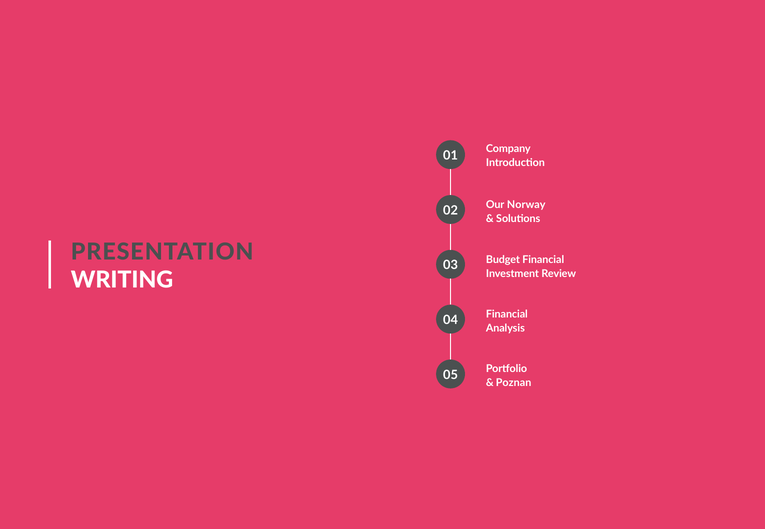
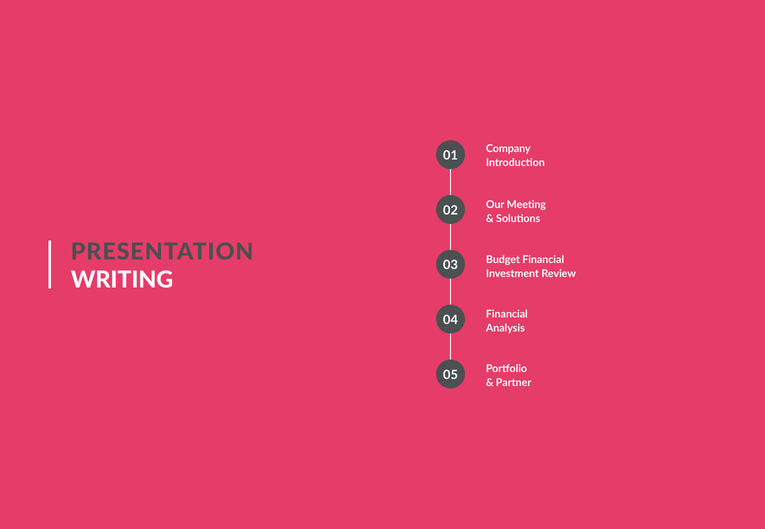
Norway: Norway -> Meeting (526, 205)
Poznan: Poznan -> Partner (514, 383)
